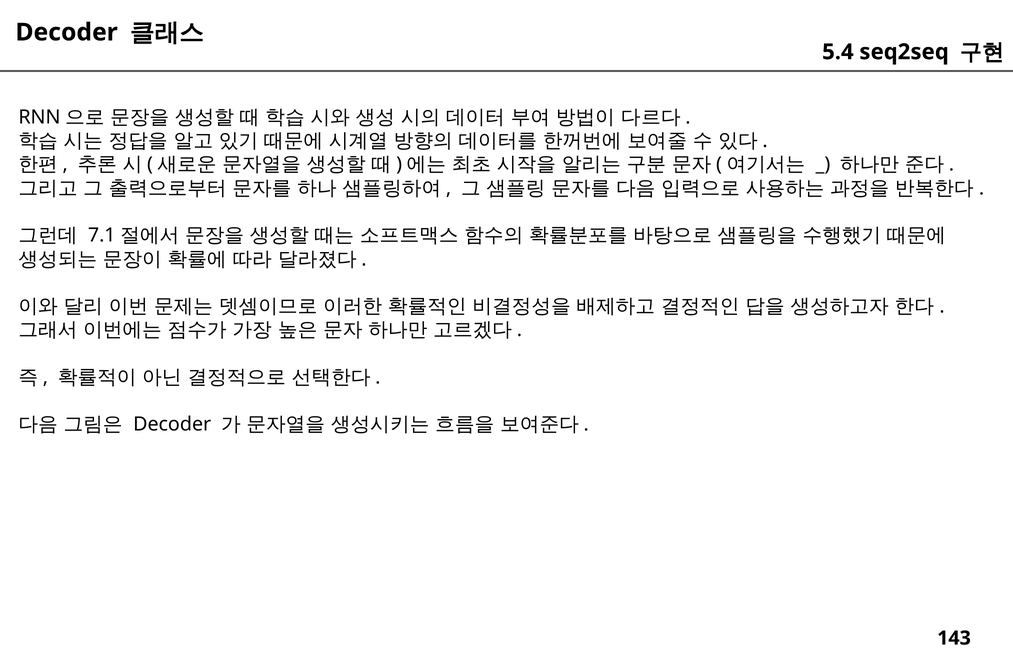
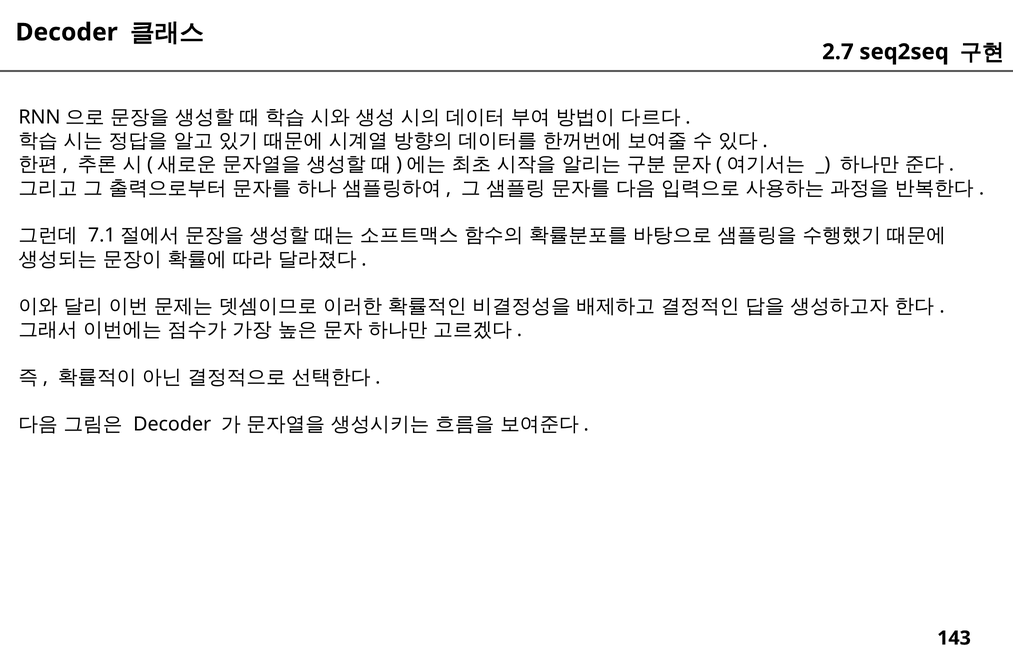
5.4: 5.4 -> 2.7 (838, 52)
